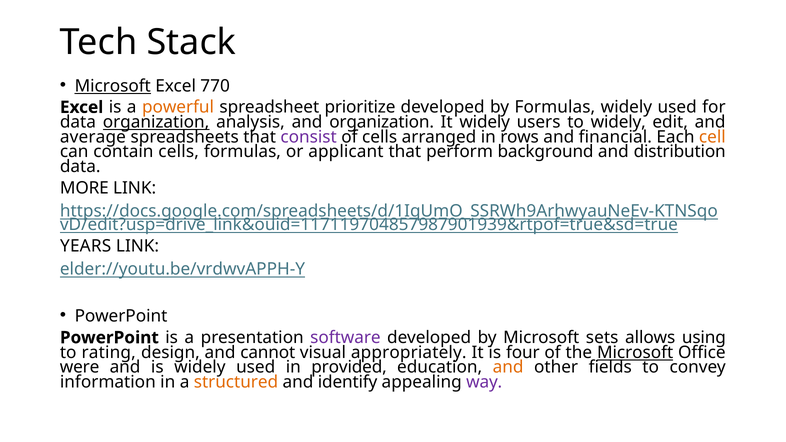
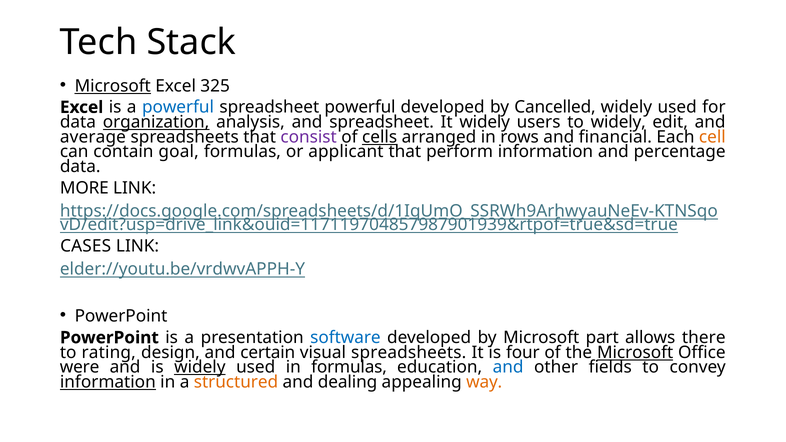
770: 770 -> 325 (215, 86)
powerful colour: orange -> blue (178, 107)
spreadsheet prioritize: prioritize -> powerful (360, 107)
by Formulas: Formulas -> Cancelled (555, 107)
and organization: organization -> spreadsheet (382, 122)
cells underline: none -> present (380, 137)
contain cells: cells -> goal (179, 152)
perform background: background -> information (545, 152)
distribution: distribution -> percentage (680, 152)
YEARS: YEARS -> CASES (86, 246)
software colour: purple -> blue (345, 338)
sets: sets -> part (602, 338)
using: using -> there (704, 338)
cannot: cannot -> certain (268, 353)
visual appropriately: appropriately -> spreadsheets (409, 353)
widely underline: none -> present (200, 367)
in provided: provided -> formulas (349, 367)
and colour: orange -> blue (508, 367)
information underline: none -> present (108, 382)
identify: identify -> dealing (348, 382)
way colour: purple -> orange (484, 382)
